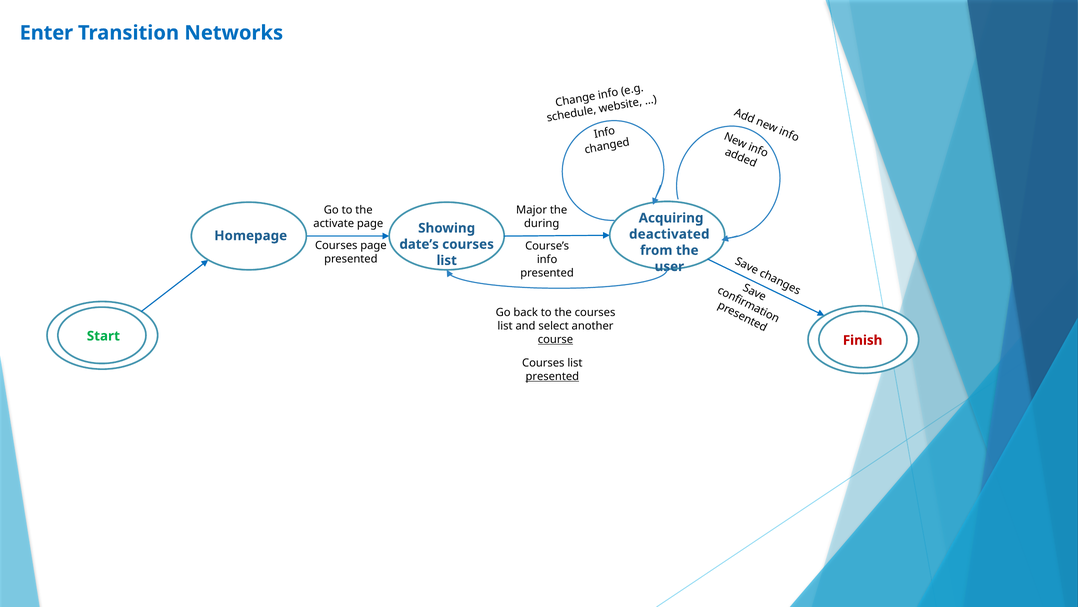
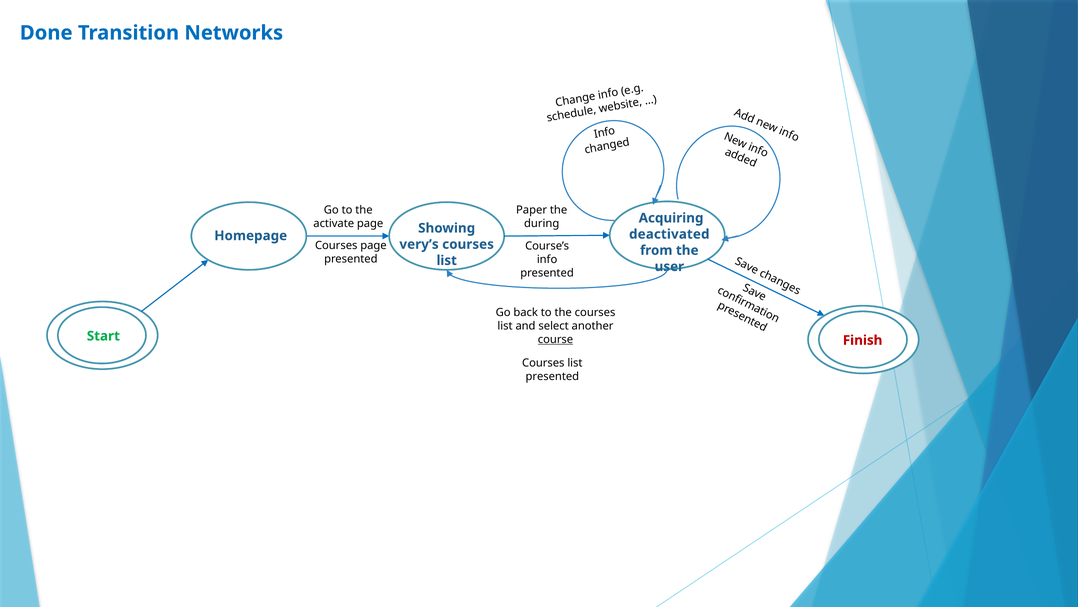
Enter: Enter -> Done (46, 33)
Major: Major -> Paper (532, 210)
date’s: date’s -> very’s (419, 244)
presented underline: present -> none (552, 376)
